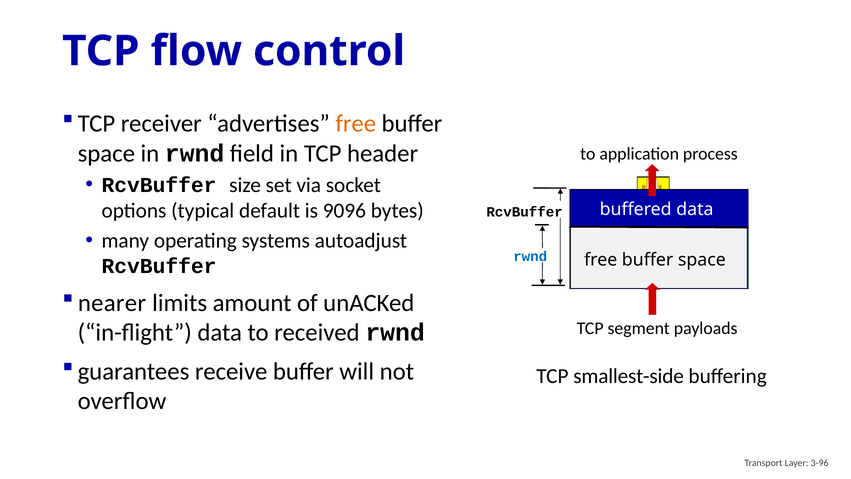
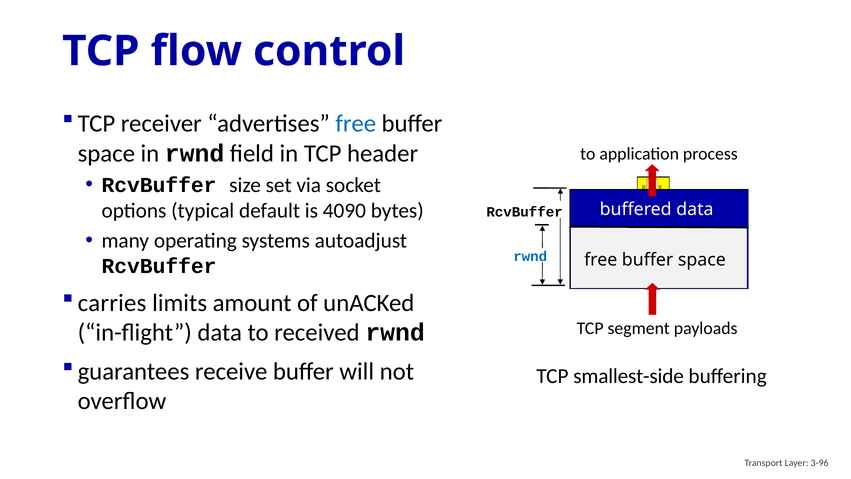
free colour: orange -> blue (356, 123)
9096: 9096 -> 4090 (344, 211)
nearer: nearer -> carries (112, 303)
